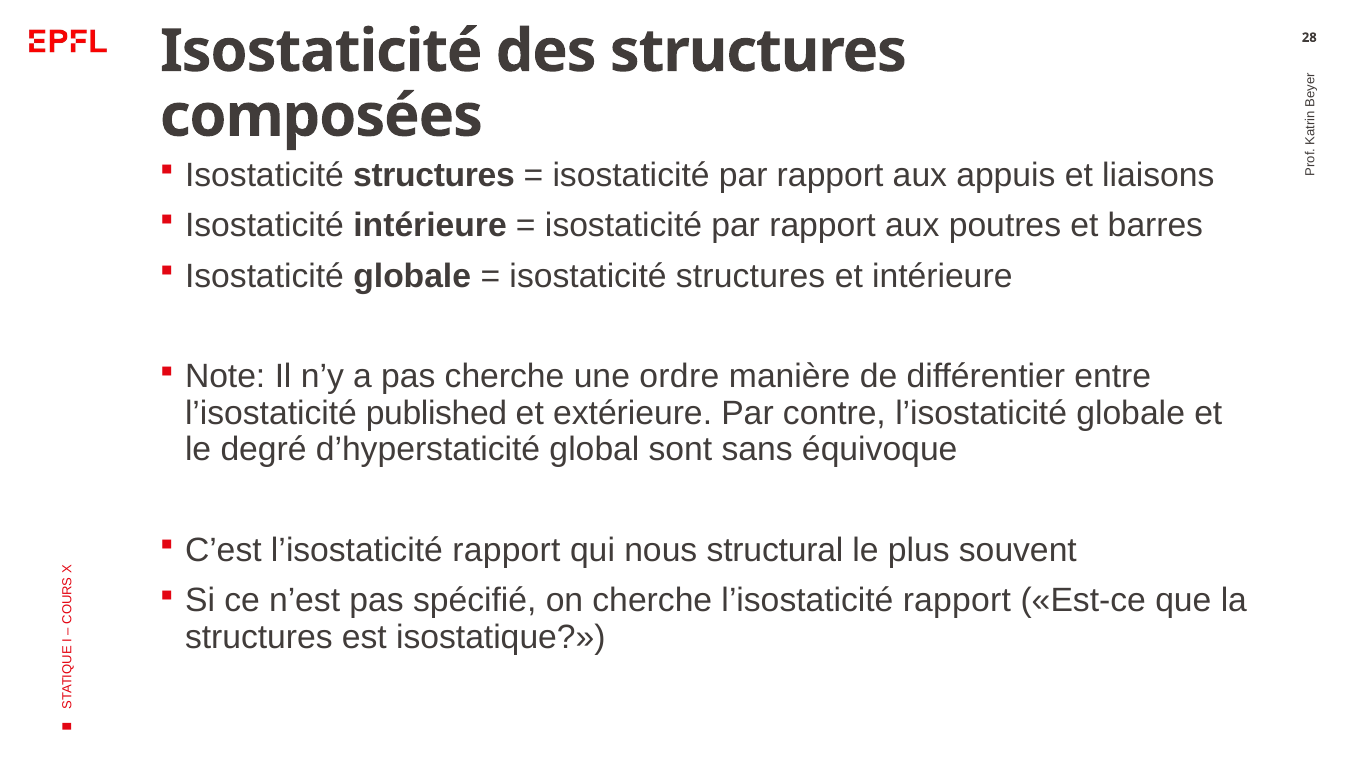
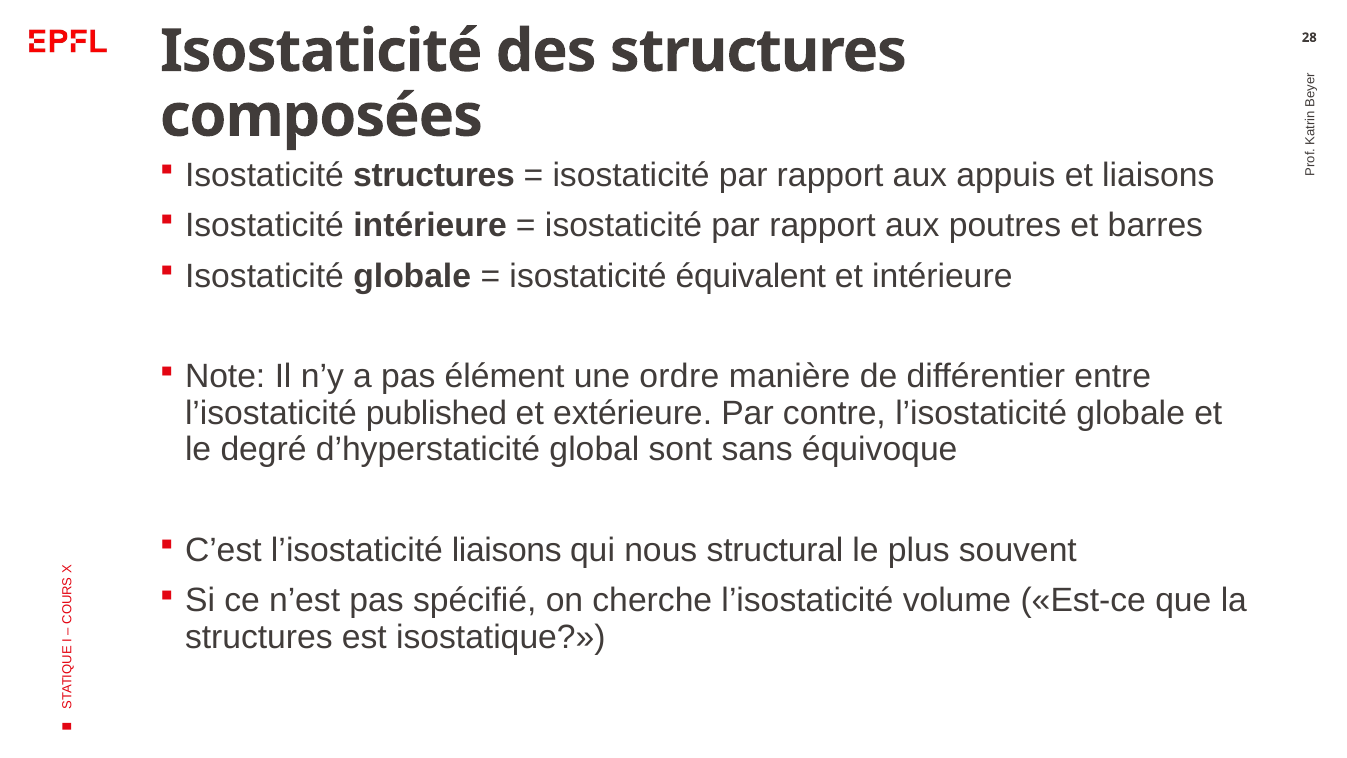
structures: structures -> équivalent (751, 276)
pas cherche: cherche -> élément (505, 377)
C’est l’isostaticité rapport: rapport -> liaisons (507, 550)
cherche l’isostaticité rapport: rapport -> volume (957, 601)
